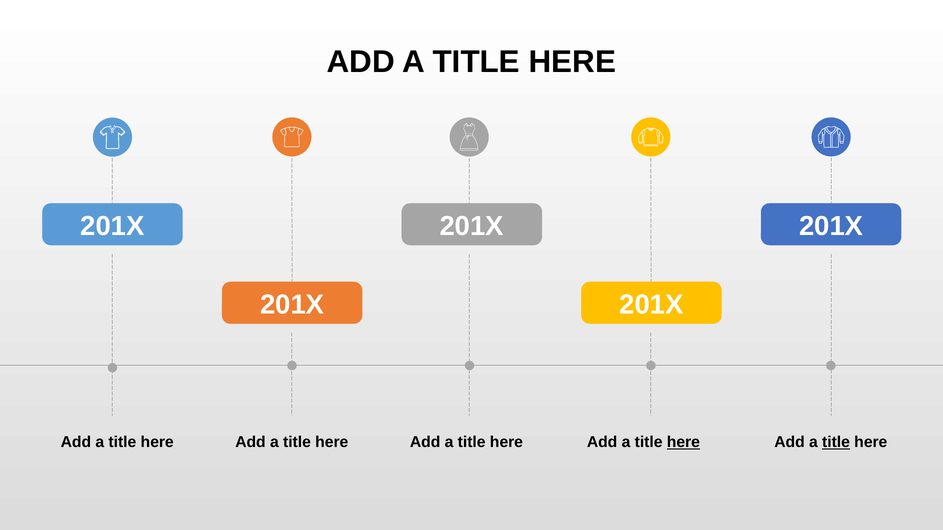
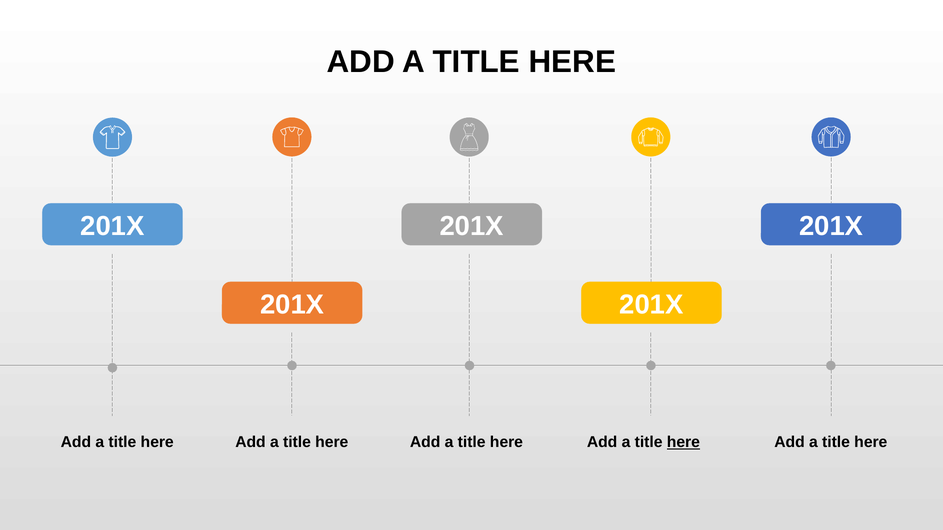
title underline: present -> none (836, 442)
